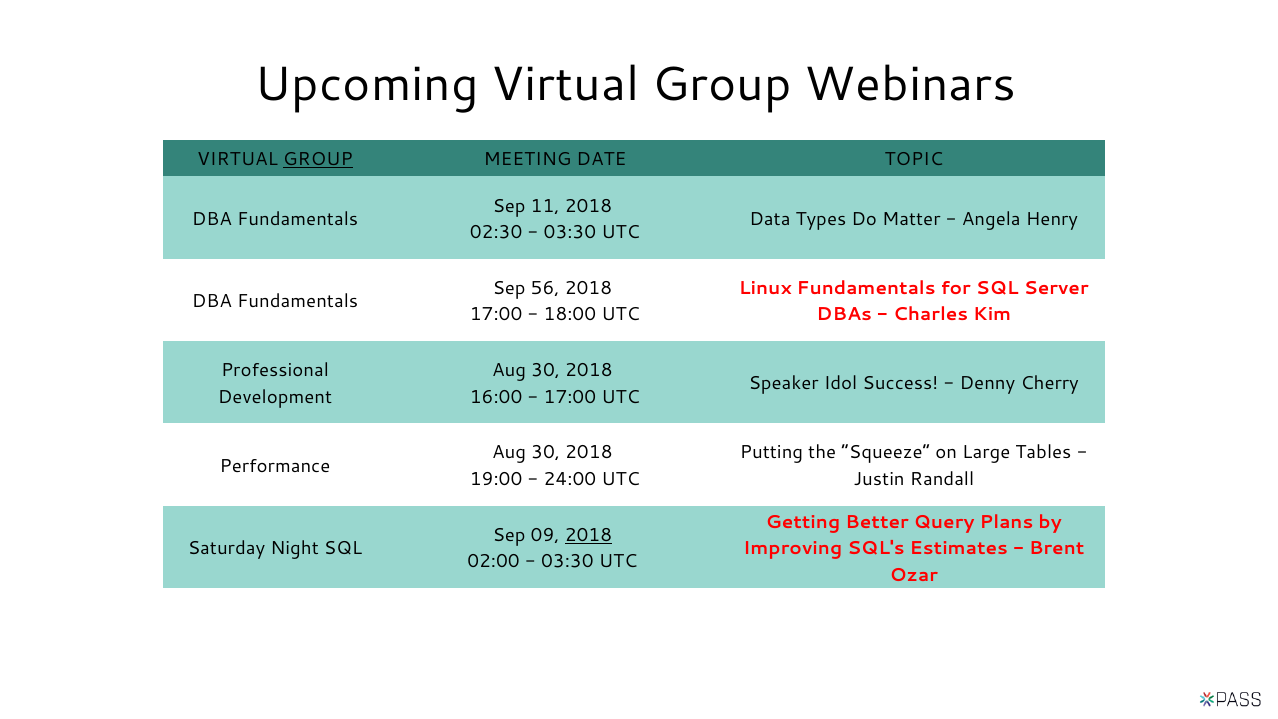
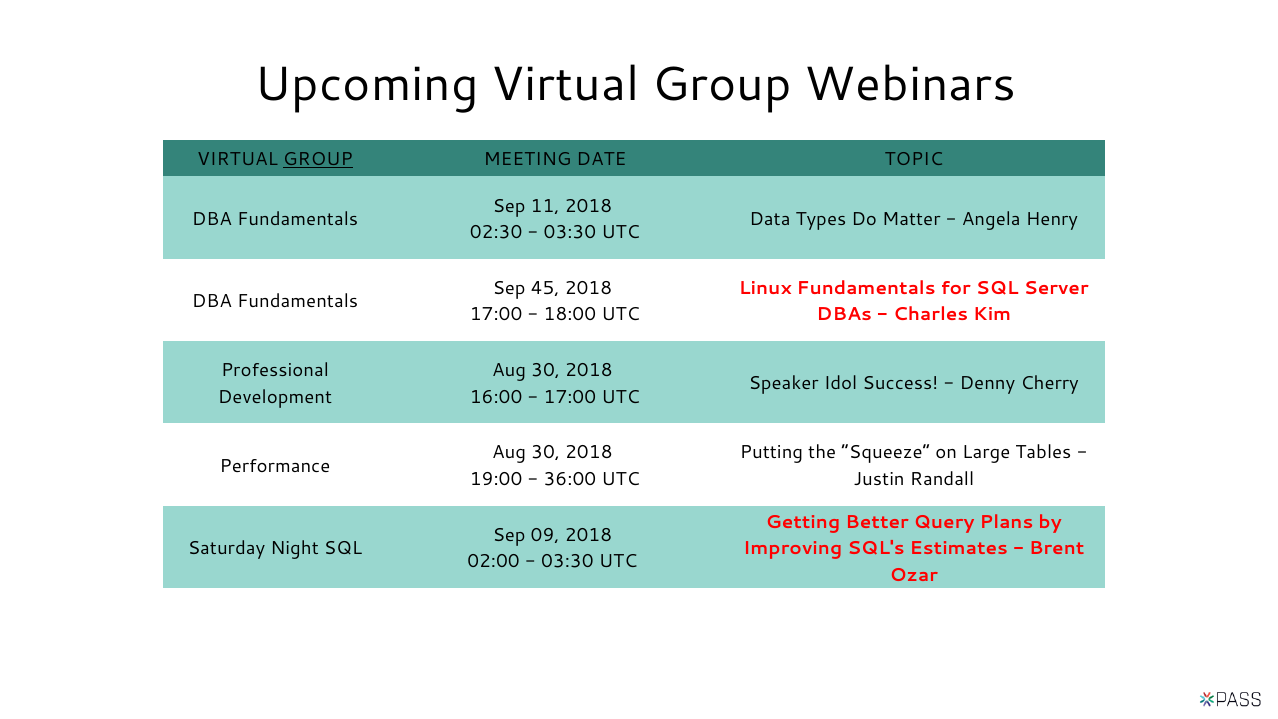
56: 56 -> 45 (545, 288)
24:00: 24:00 -> 36:00 (570, 479)
2018 underline: present -> none (588, 535)
